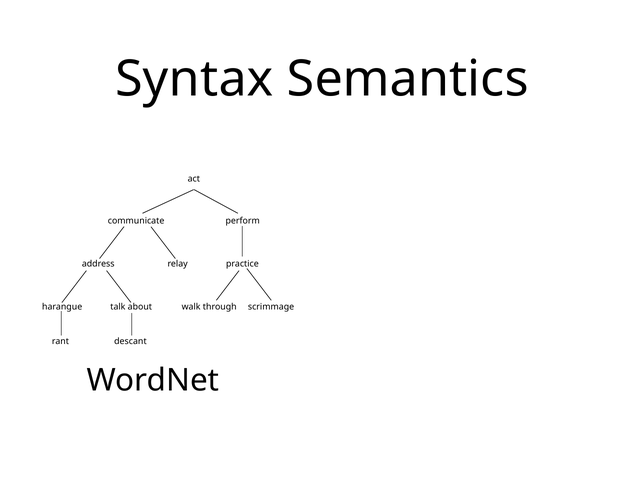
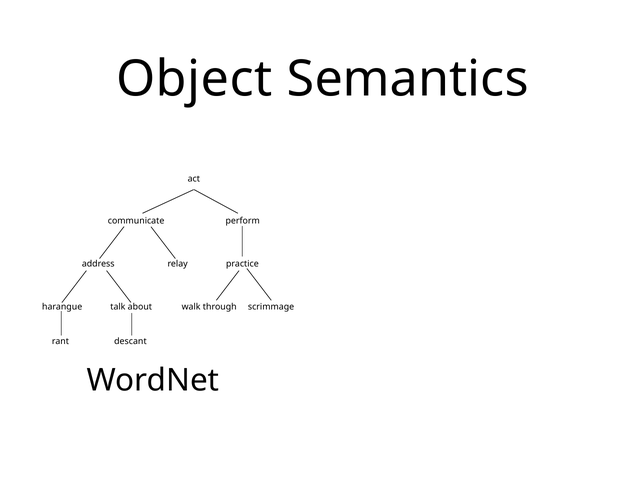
Syntax: Syntax -> Object (194, 79)
